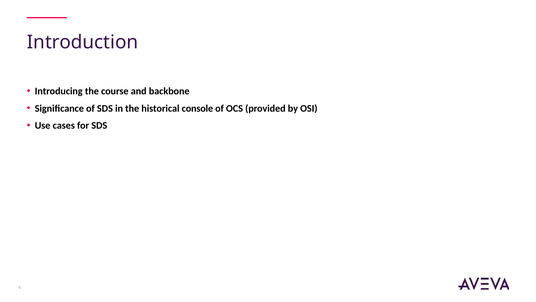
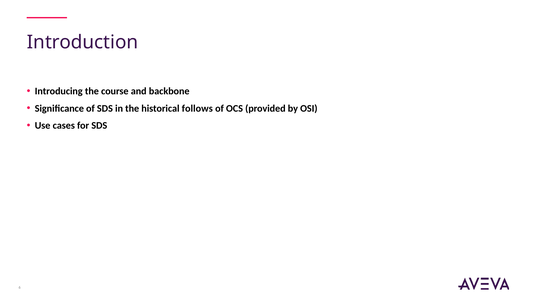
console: console -> follows (197, 108)
